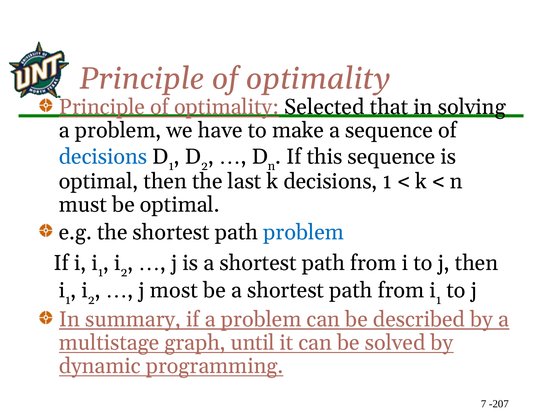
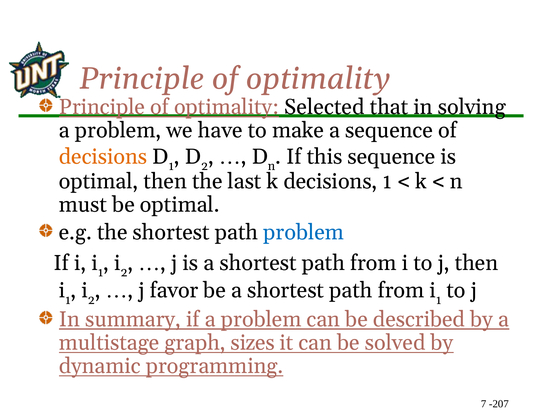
decisions colour: blue -> orange (103, 157)
most: most -> favor (174, 290)
until: until -> sizes (253, 343)
